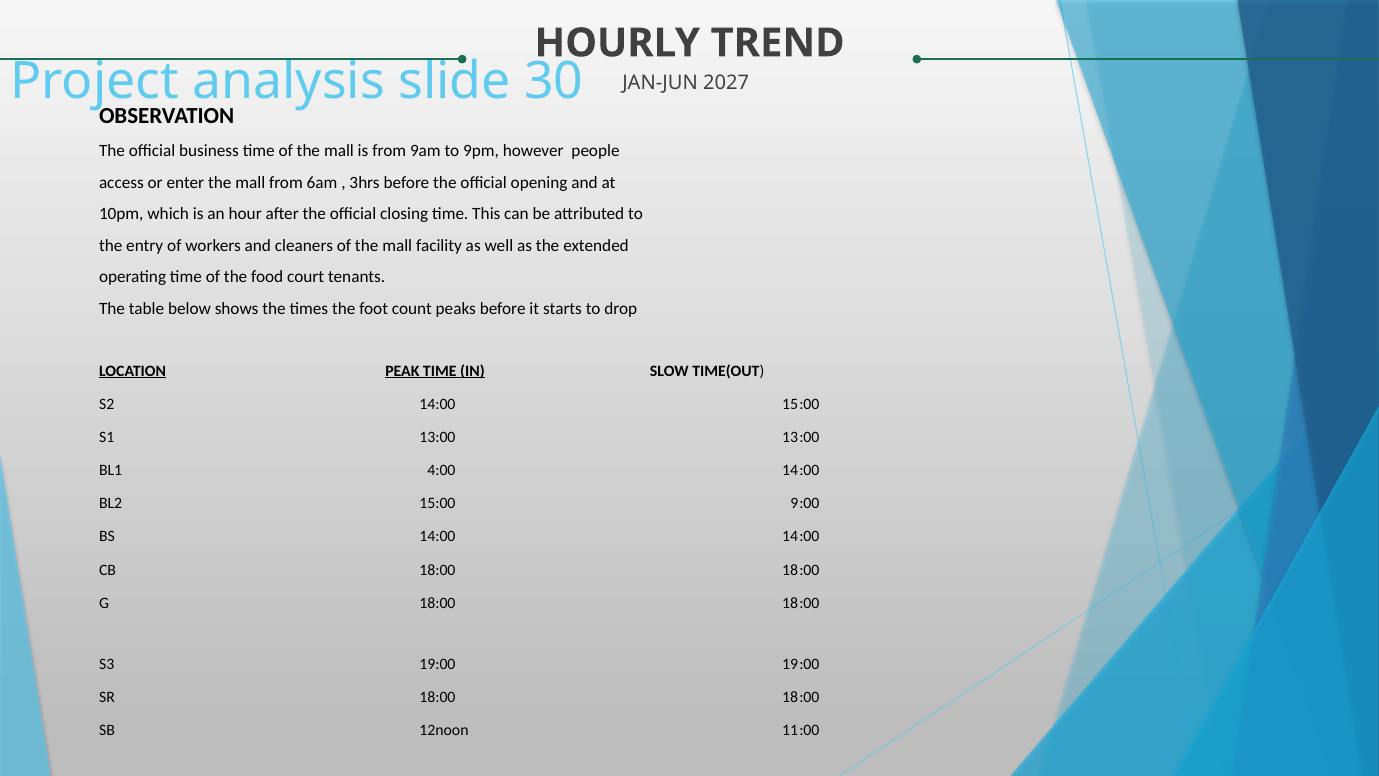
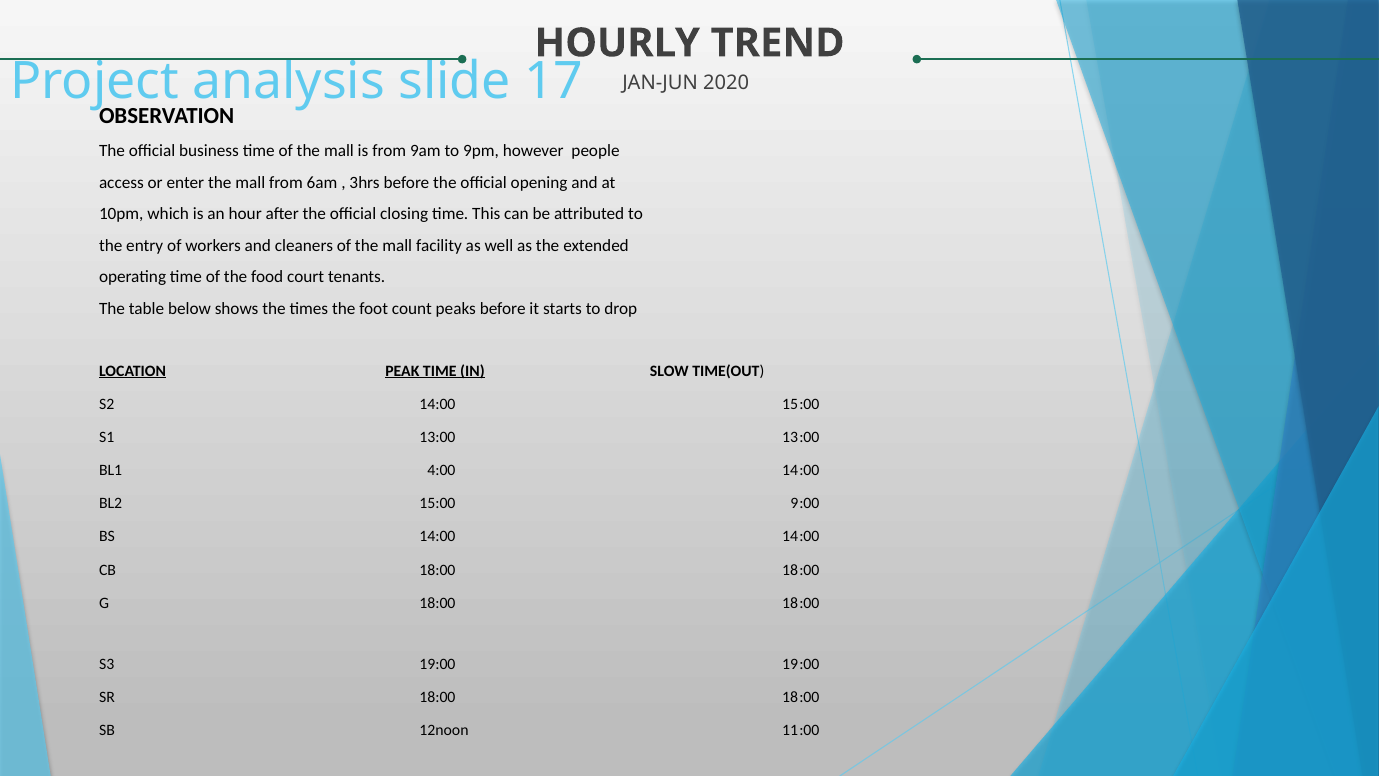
30: 30 -> 17 (554, 81)
2027: 2027 -> 2020 (726, 83)
